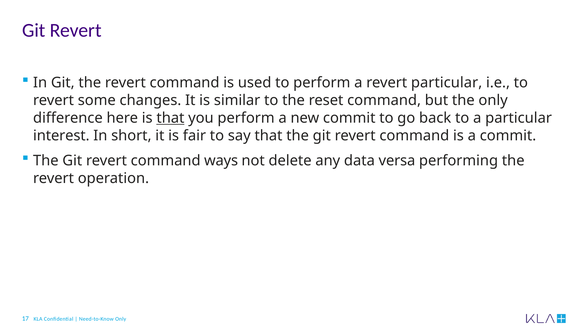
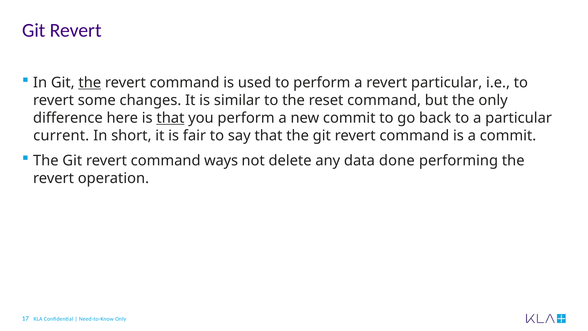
the underline: none -> present (90, 83)
interest: interest -> current (61, 136)
versa: versa -> done (397, 161)
